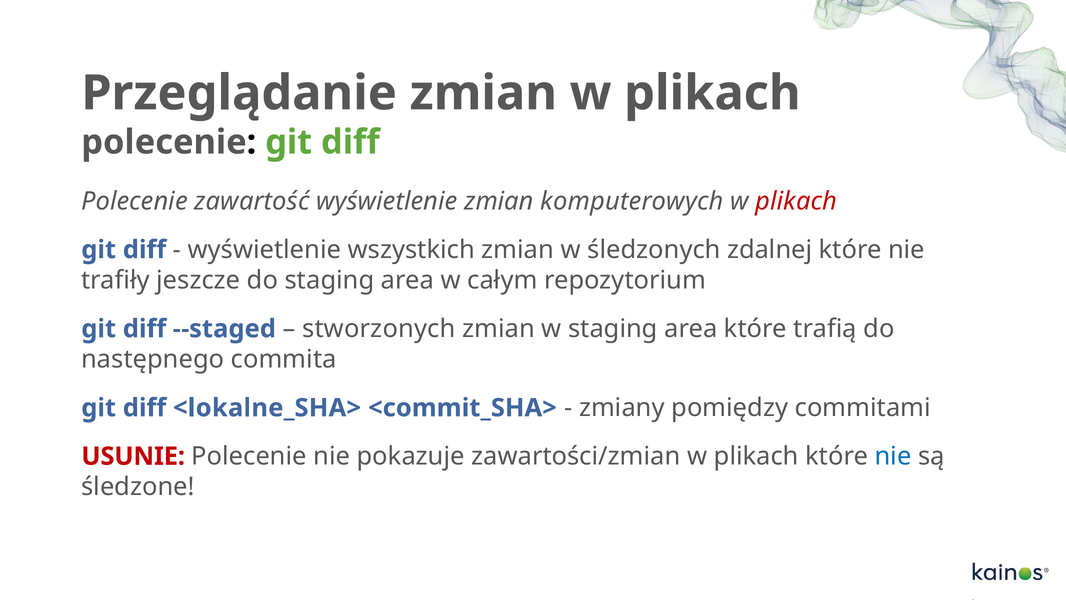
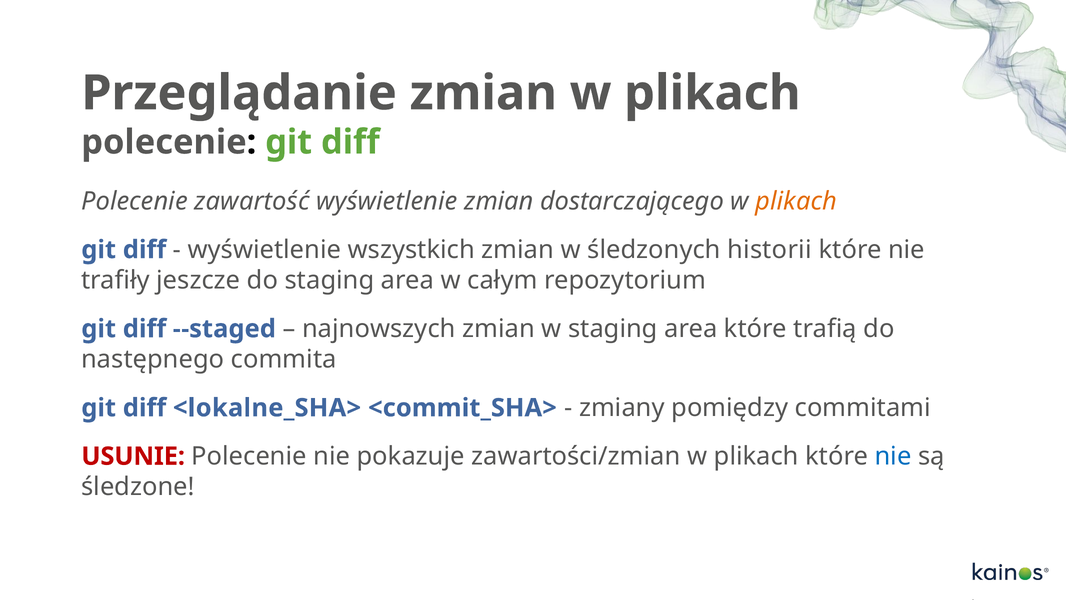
komputerowych: komputerowych -> dostarczającego (632, 201)
plikach colour: red -> orange (796, 201)
zdalnej: zdalnej -> historii (769, 250)
stworzonych: stworzonych -> najnowszych (379, 329)
